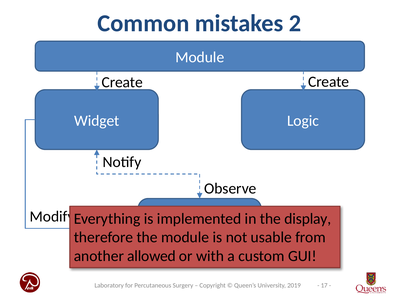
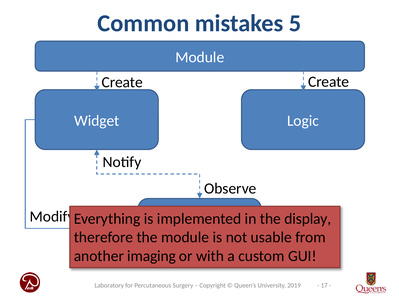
2: 2 -> 5 (295, 23)
allowed: allowed -> imaging (152, 256)
